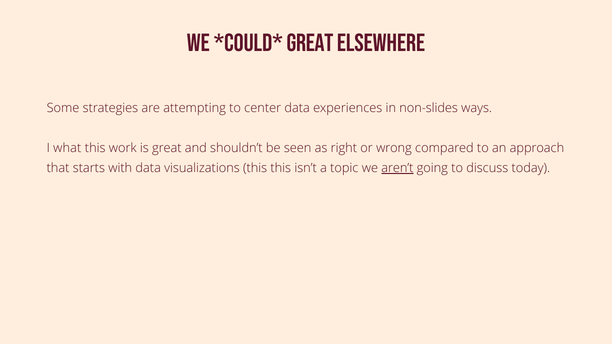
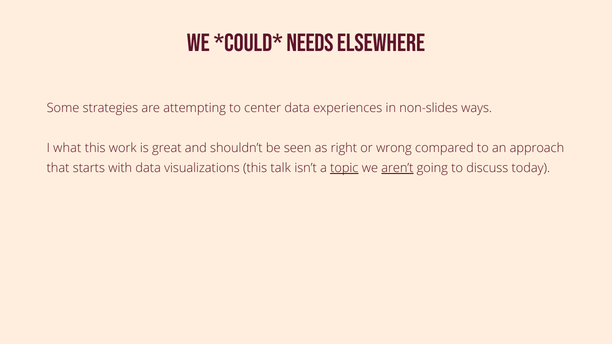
great: great -> needs (310, 43)
this this: this -> talk (281, 168)
topic underline: none -> present (344, 168)
